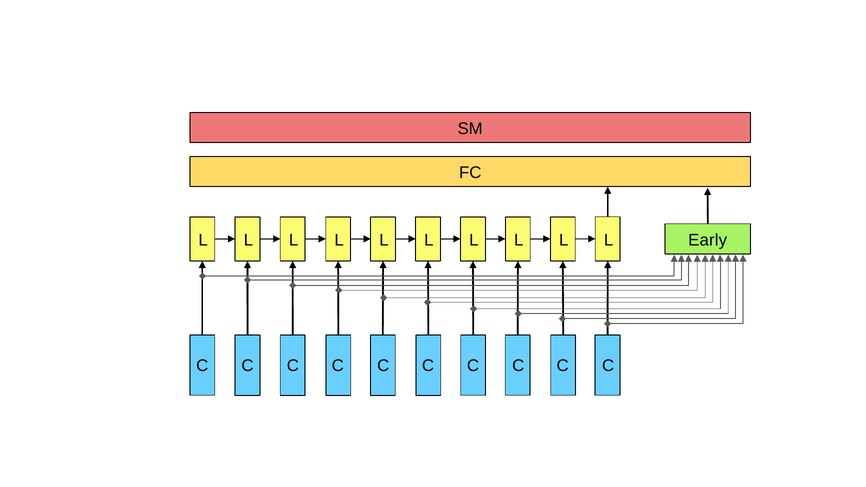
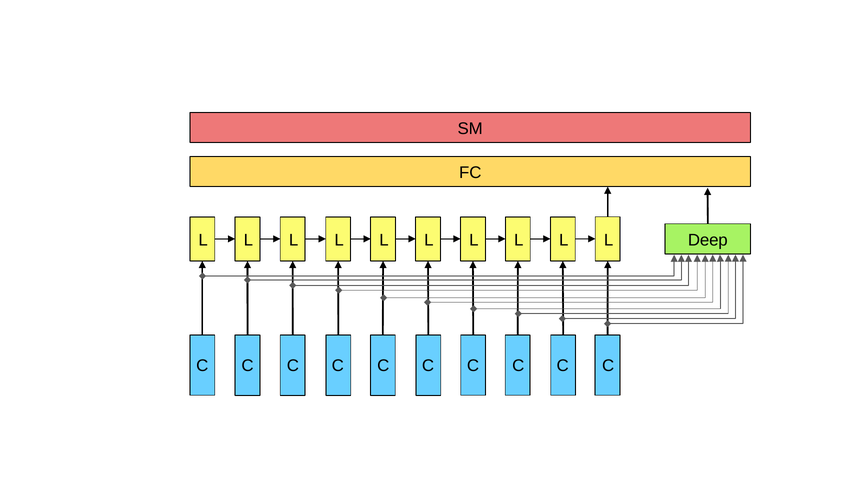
Early: Early -> Deep (708, 240)
